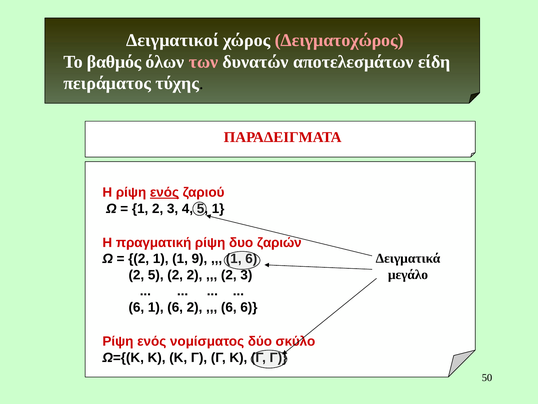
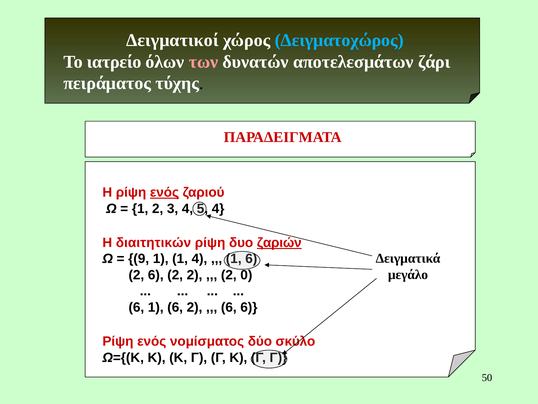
Δειγματοχώρος colour: pink -> light blue (339, 40)
βαθμός: βαθμός -> ιατρείο (114, 62)
είδη: είδη -> ζάρι (434, 62)
1: 1 -> 4 (218, 208)
πραγματική: πραγματική -> διαιτητικών (153, 242)
ζαριών underline: none -> present (279, 242)
2: 2 -> 9 (139, 259)
1 9: 9 -> 4 (199, 259)
2 5: 5 -> 6 (156, 275)
3: 3 -> 0 (246, 275)
